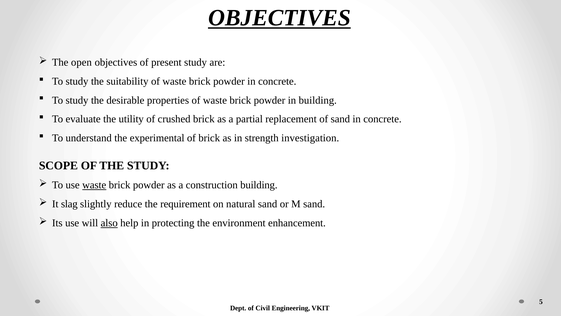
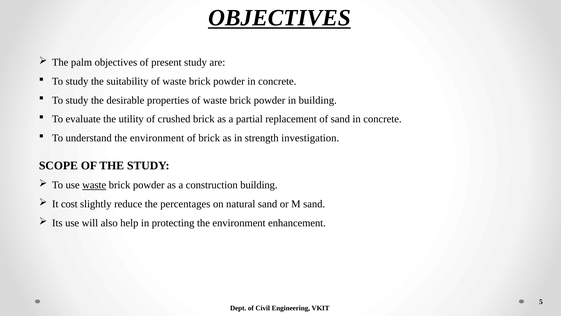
open: open -> palm (82, 62)
understand the experimental: experimental -> environment (157, 138)
slag: slag -> cost (69, 204)
requirement: requirement -> percentages (185, 204)
also underline: present -> none (109, 223)
